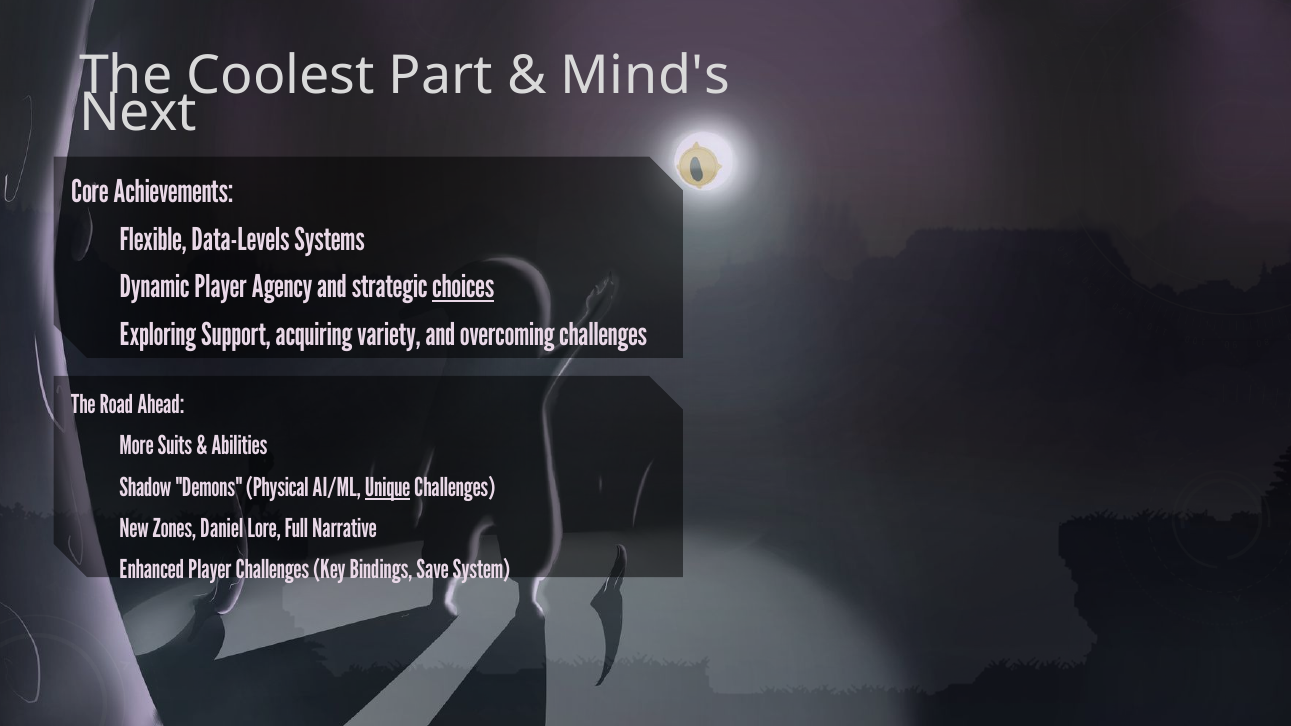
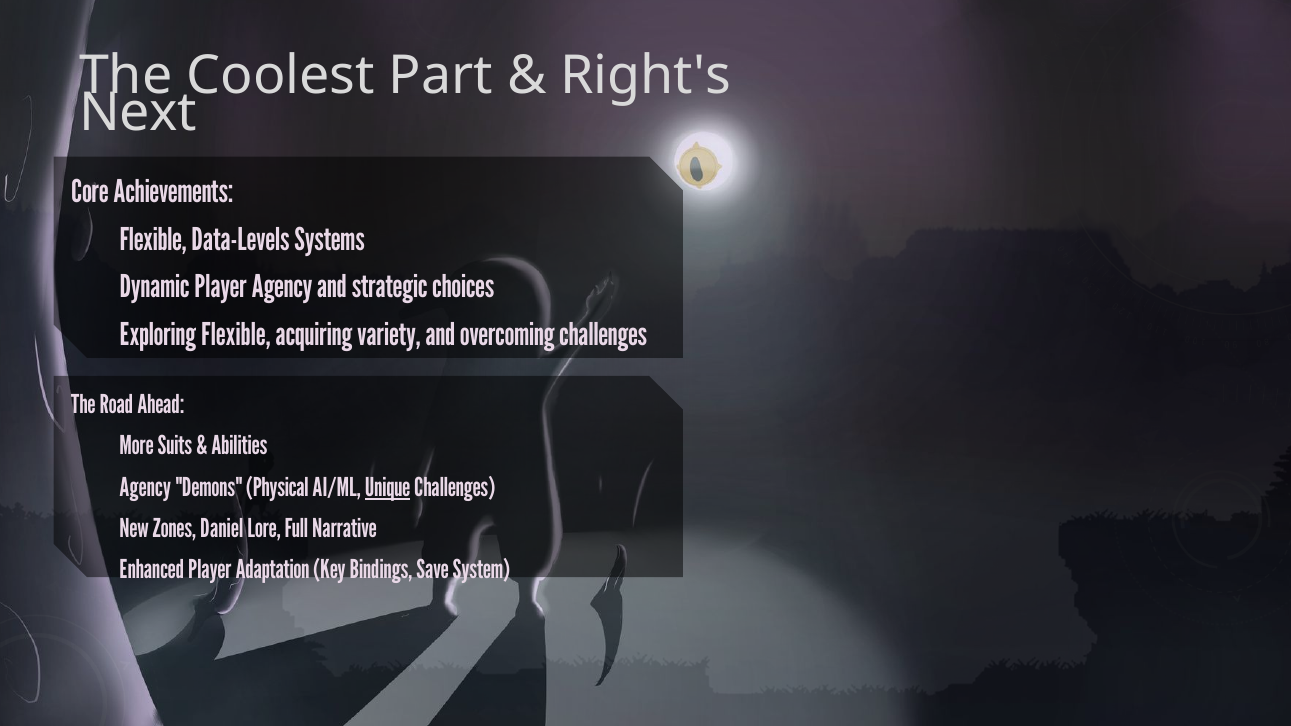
Mind's: Mind's -> Right's (646, 76)
choices underline: present -> none (463, 287)
Exploring Support: Support -> Flexible (236, 335)
Shadow: Shadow -> Agency (145, 488)
Player Challenges: Challenges -> Adaptation (272, 570)
